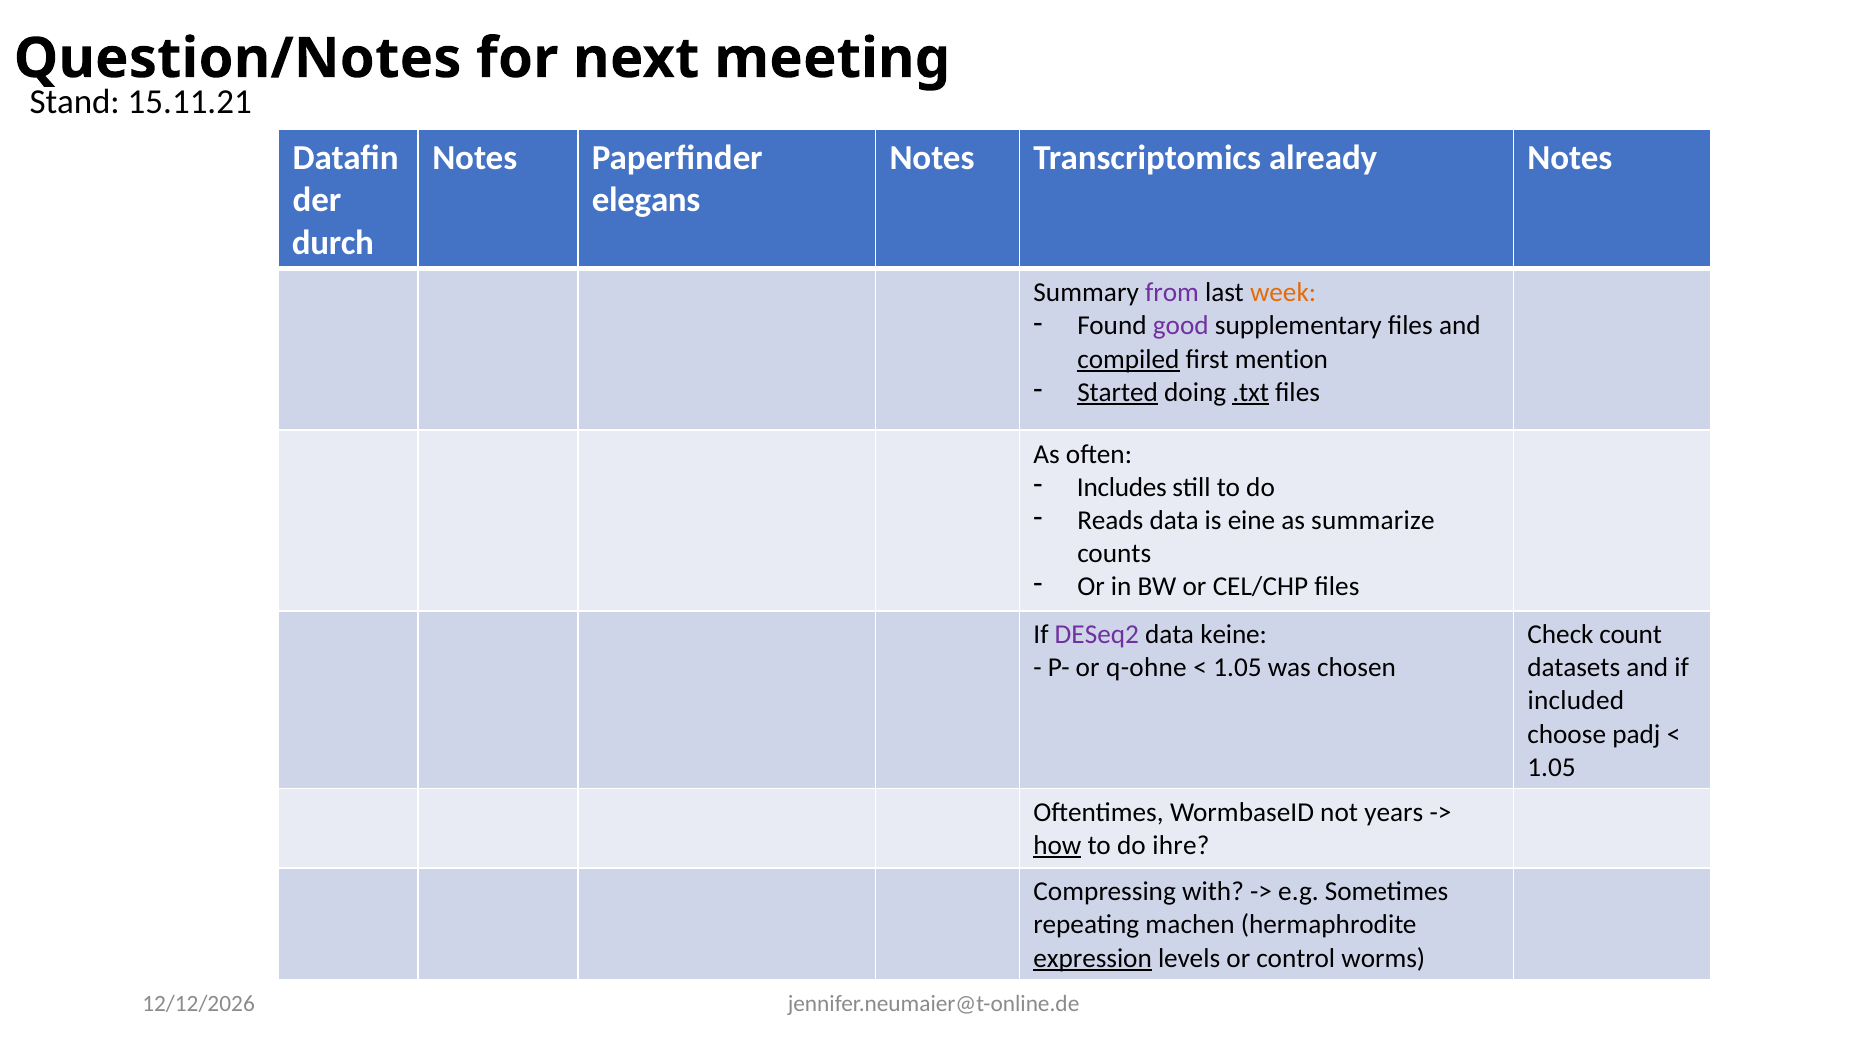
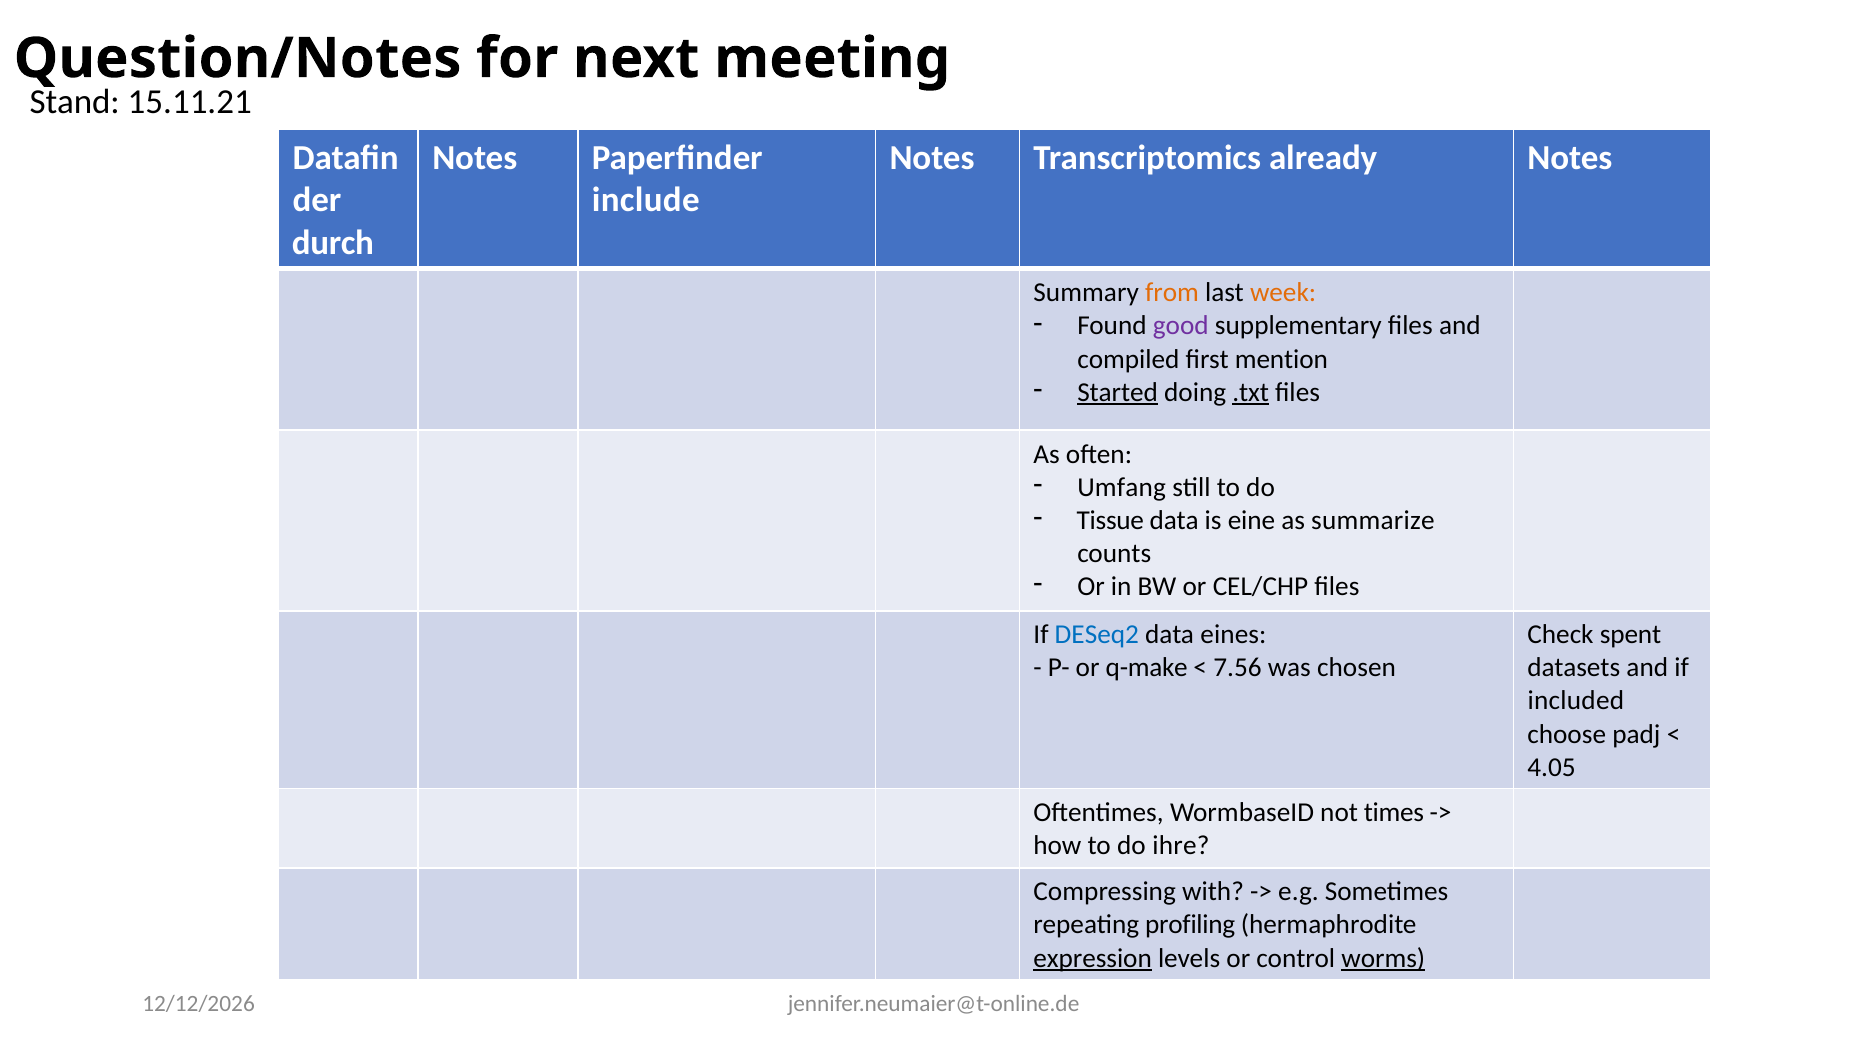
elegans: elegans -> include (646, 200)
from colour: purple -> orange (1172, 293)
compiled underline: present -> none (1128, 359)
Includes: Includes -> Umfang (1122, 487)
Reads: Reads -> Tissue (1110, 520)
DESeq2 colour: purple -> blue (1097, 634)
keine: keine -> eines (1233, 634)
count: count -> spent (1631, 634)
q-ohne: q-ohne -> q-make (1147, 668)
1.05: 1.05 -> 7.56 (1237, 668)
1.05: 1.05 -> 4.05 (1552, 767)
years: years -> times (1394, 812)
how underline: present -> none (1057, 845)
machen: machen -> profiling (1190, 925)
worms underline: none -> present (1383, 958)
